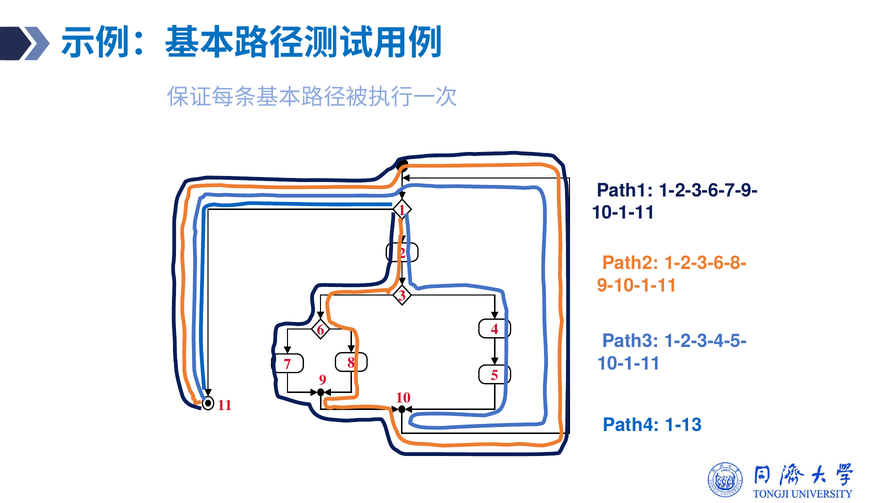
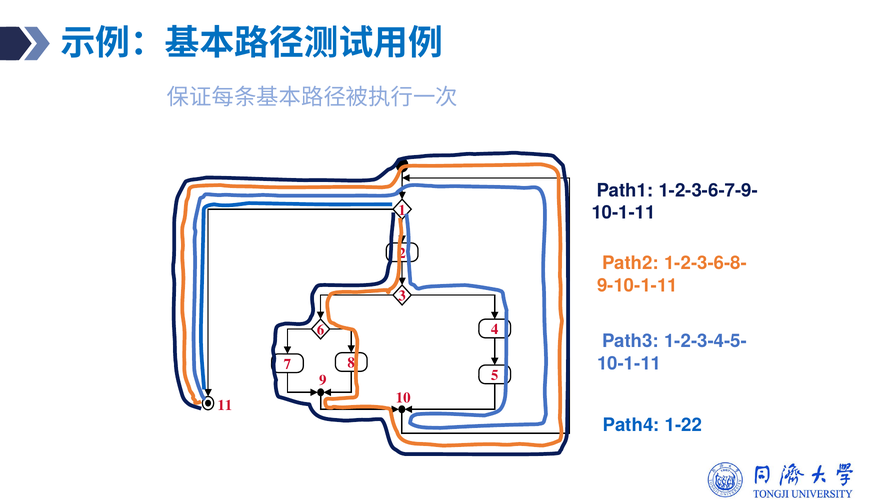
1-13: 1-13 -> 1-22 (683, 426)
